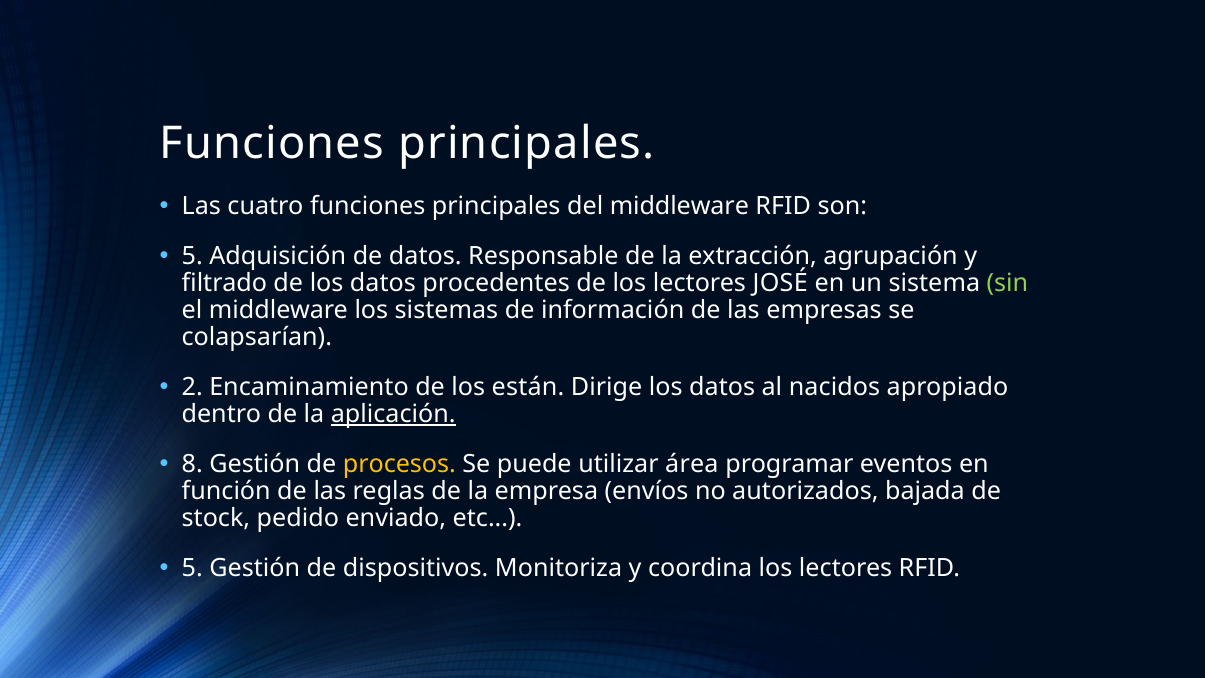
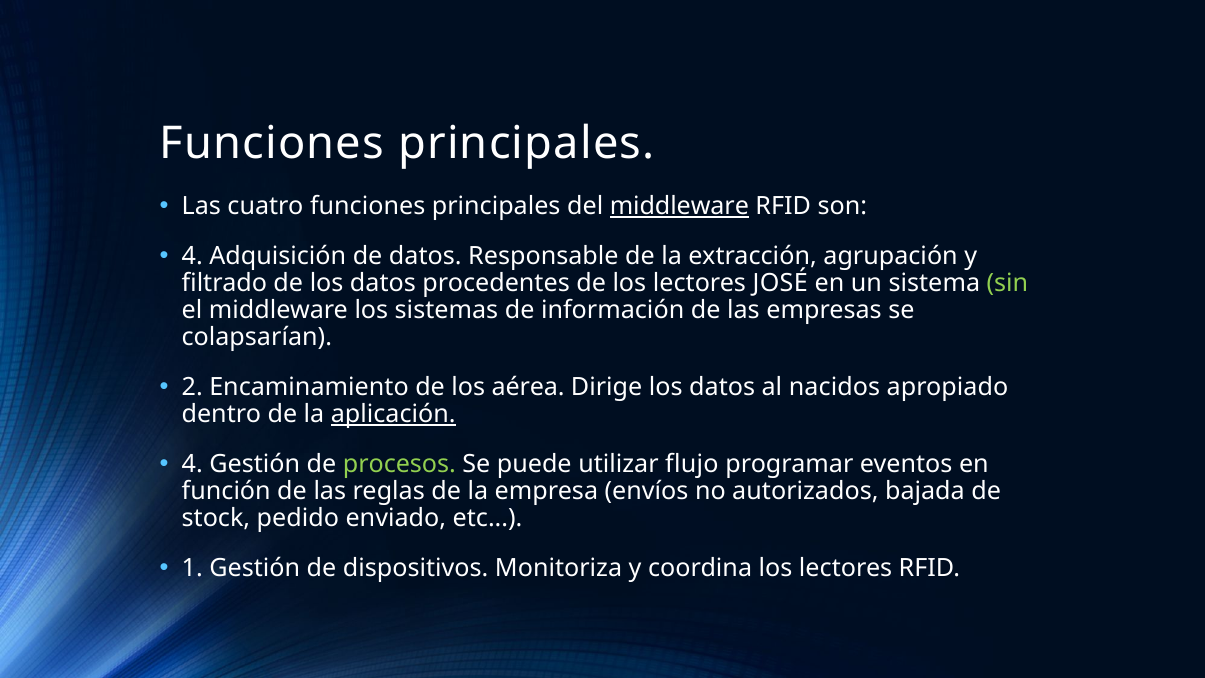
middleware underline: none -> present (679, 206)
5: 5 -> 4 (192, 256)
están: están -> aérea (528, 387)
8: 8 -> 4 (192, 464)
procesos colour: yellow -> light green (399, 464)
área: área -> flujo (692, 464)
5: 5 -> 1 (192, 568)
